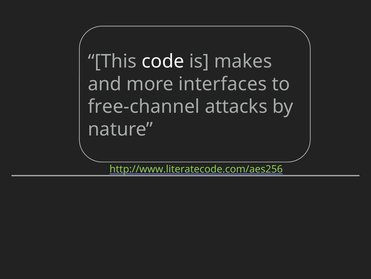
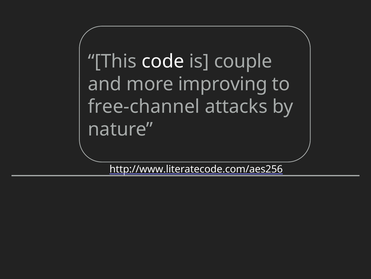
makes: makes -> couple (243, 61)
interfaces: interfaces -> improving (223, 84)
http://www.literatecode.com/aes256 colour: light green -> white (196, 169)
